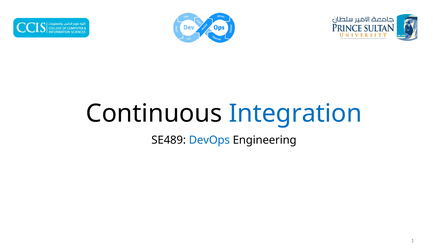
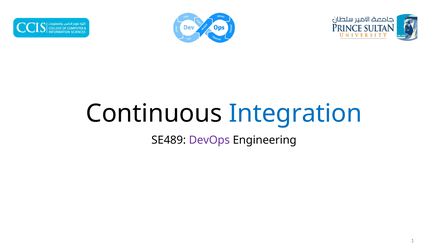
DevOps colour: blue -> purple (209, 140)
